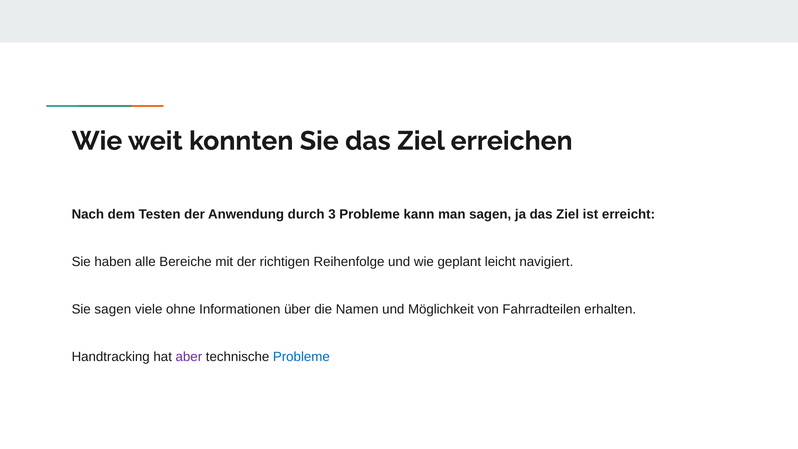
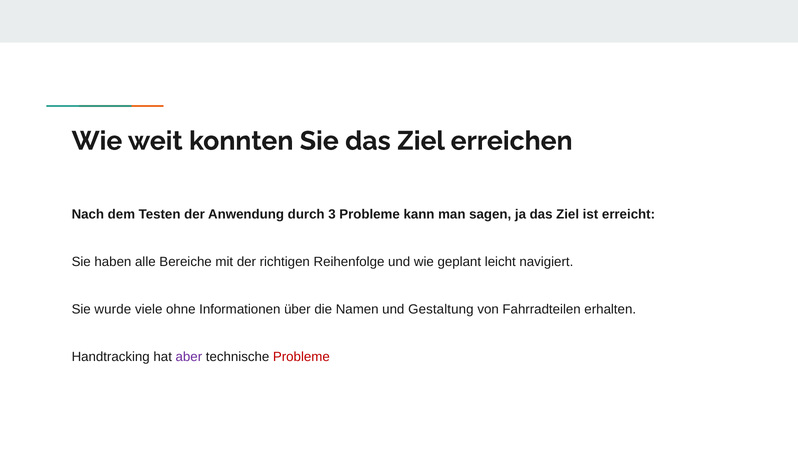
Sie sagen: sagen -> wurde (113, 309)
Möglichkeit: Möglichkeit -> Gestaltung (441, 309)
Probleme colour: blue -> red (301, 357)
